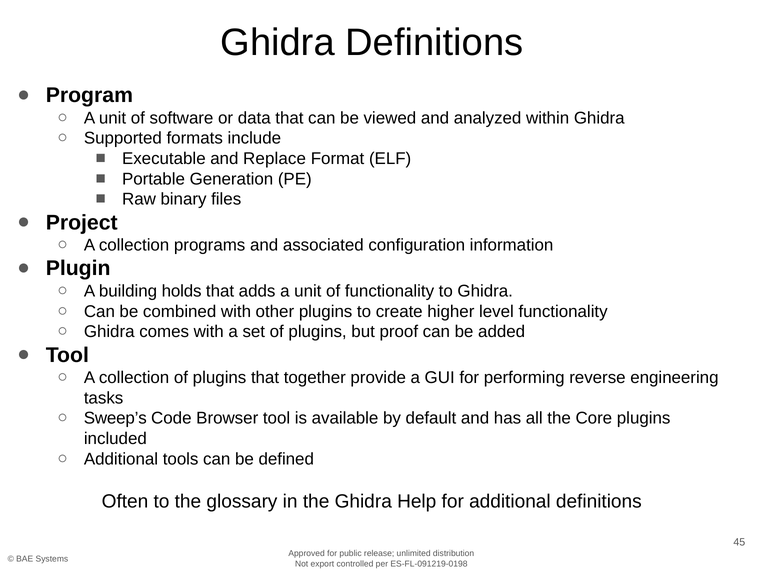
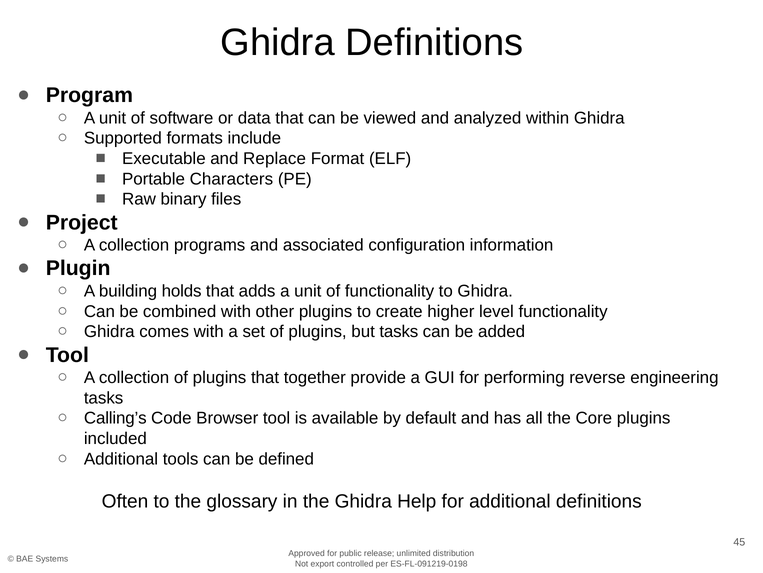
Generation: Generation -> Characters (231, 179)
but proof: proof -> tasks (399, 331)
Sweep’s: Sweep’s -> Calling’s (115, 418)
